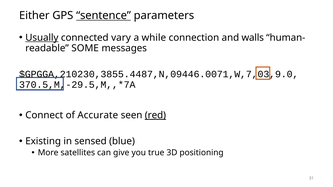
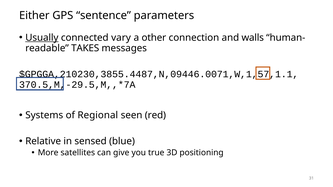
sentence underline: present -> none (104, 16)
while: while -> other (154, 38)
SOME: SOME -> TAKES (85, 48)
$GPGGA,210230,3855.4487,N,09446.0071,W,7,03,9.0: $GPGGA,210230,3855.4487,N,09446.0071,W,7,03,9.0 -> $GPGGA,210230,3855.4487,N,09446.0071,W,1,57,1.1 (159, 74)
Connect: Connect -> Systems (44, 115)
Accurate: Accurate -> Regional (98, 115)
red underline: present -> none (155, 115)
Existing: Existing -> Relative (43, 141)
